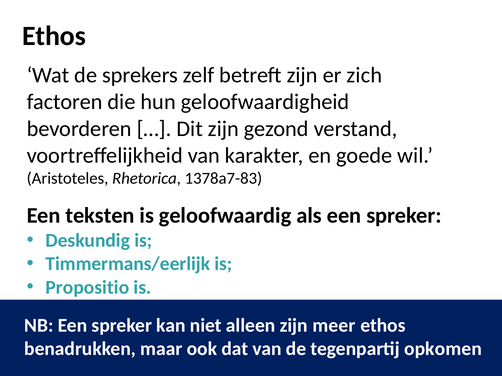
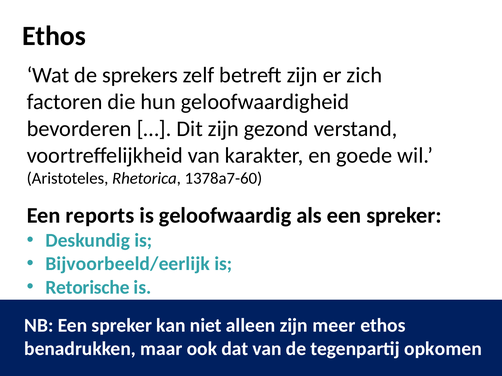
1378a7-83: 1378a7-83 -> 1378a7-60 (223, 179)
teksten: teksten -> reports (100, 216)
Timmermans/eerlijk: Timmermans/eerlijk -> Bijvoorbeeld/eerlijk (128, 264)
Propositio: Propositio -> Retorische (87, 288)
